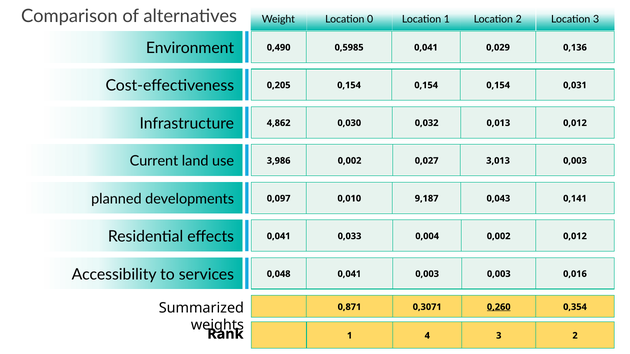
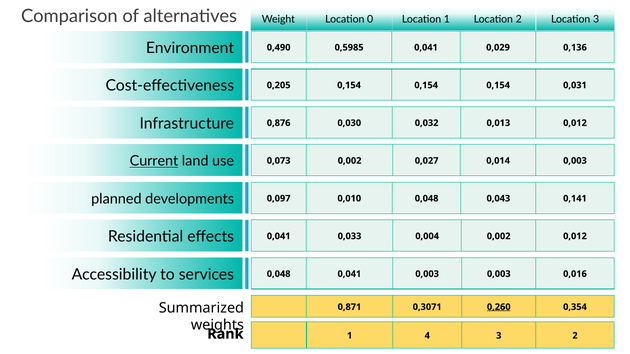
4,862: 4,862 -> 0,876 (279, 123)
Current underline: none -> present (154, 161)
3,986: 3,986 -> 0,073 (279, 161)
3,013: 3,013 -> 0,014 (498, 161)
0,010 9,187: 9,187 -> 0,048 (427, 199)
